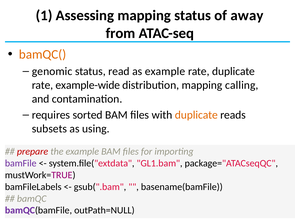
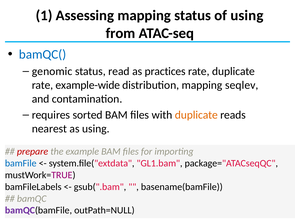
of away: away -> using (247, 16)
bamQC( colour: orange -> blue (43, 55)
as example: example -> practices (165, 71)
calling: calling -> seqlev (242, 85)
subsets: subsets -> nearest (49, 129)
bamFile colour: purple -> blue (21, 163)
